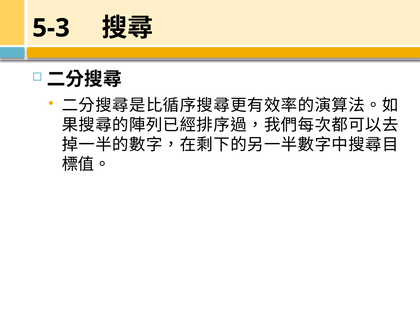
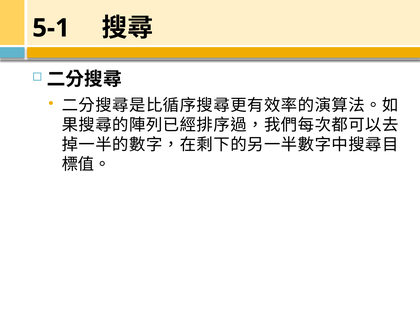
5-3: 5-3 -> 5-1 (51, 28)
